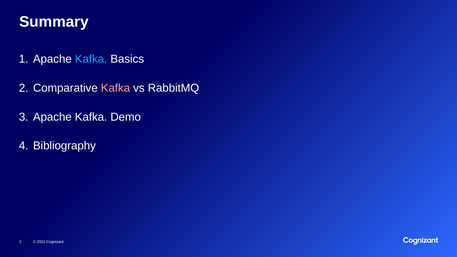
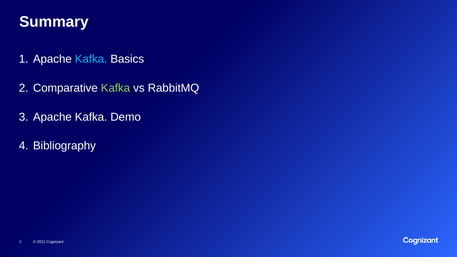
Kafka colour: pink -> light green (116, 88)
